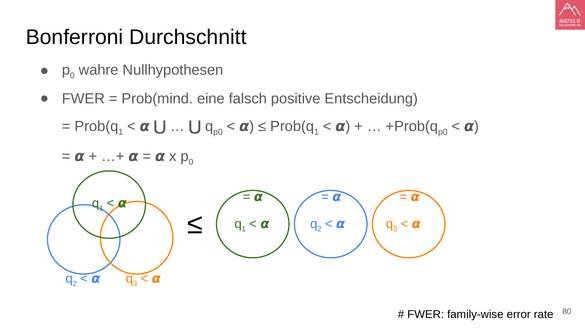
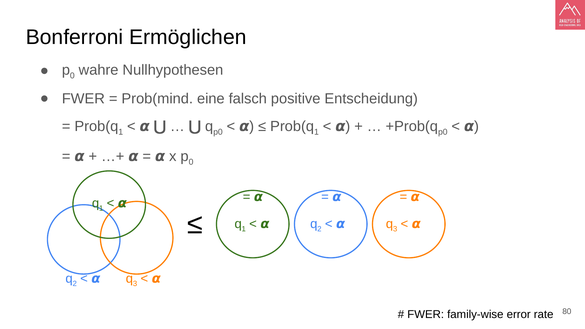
Durchschnitt: Durchschnitt -> Ermöglichen (188, 37)
